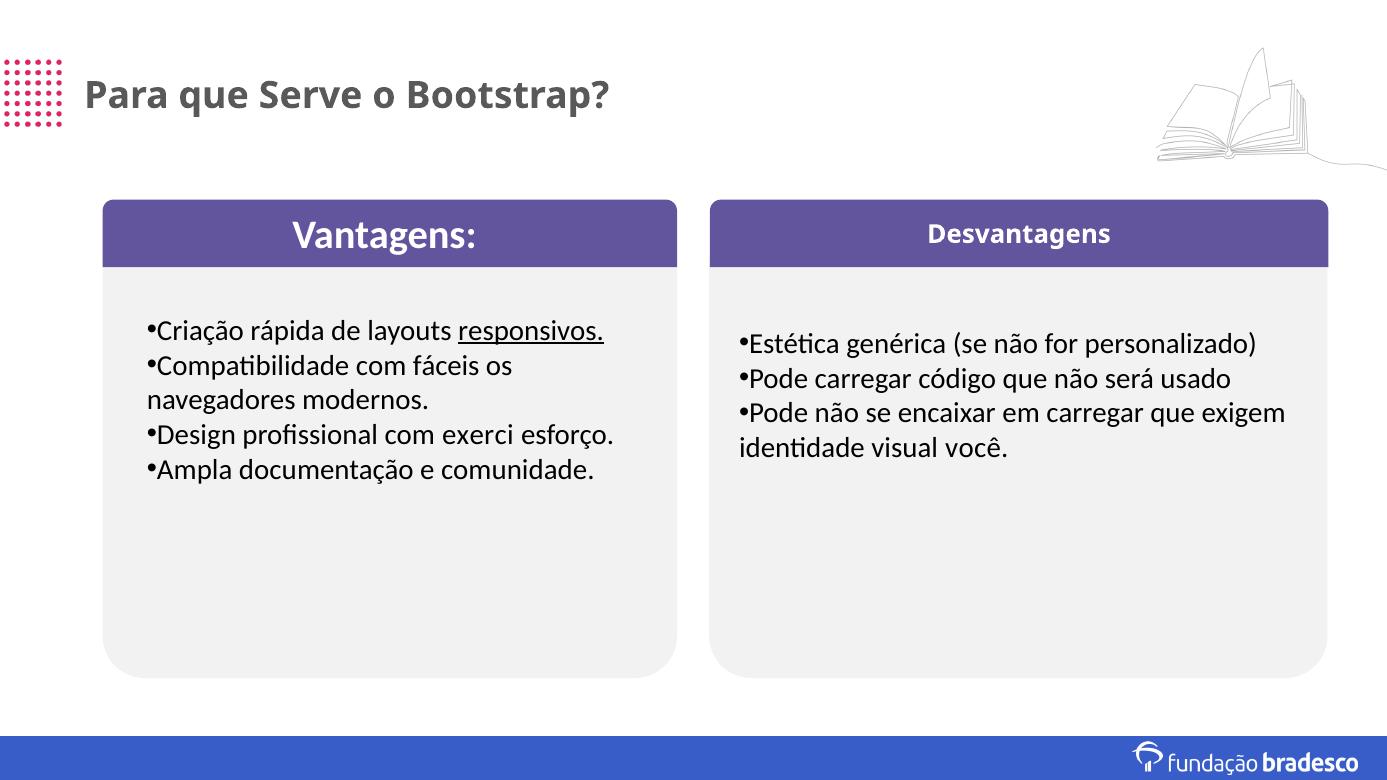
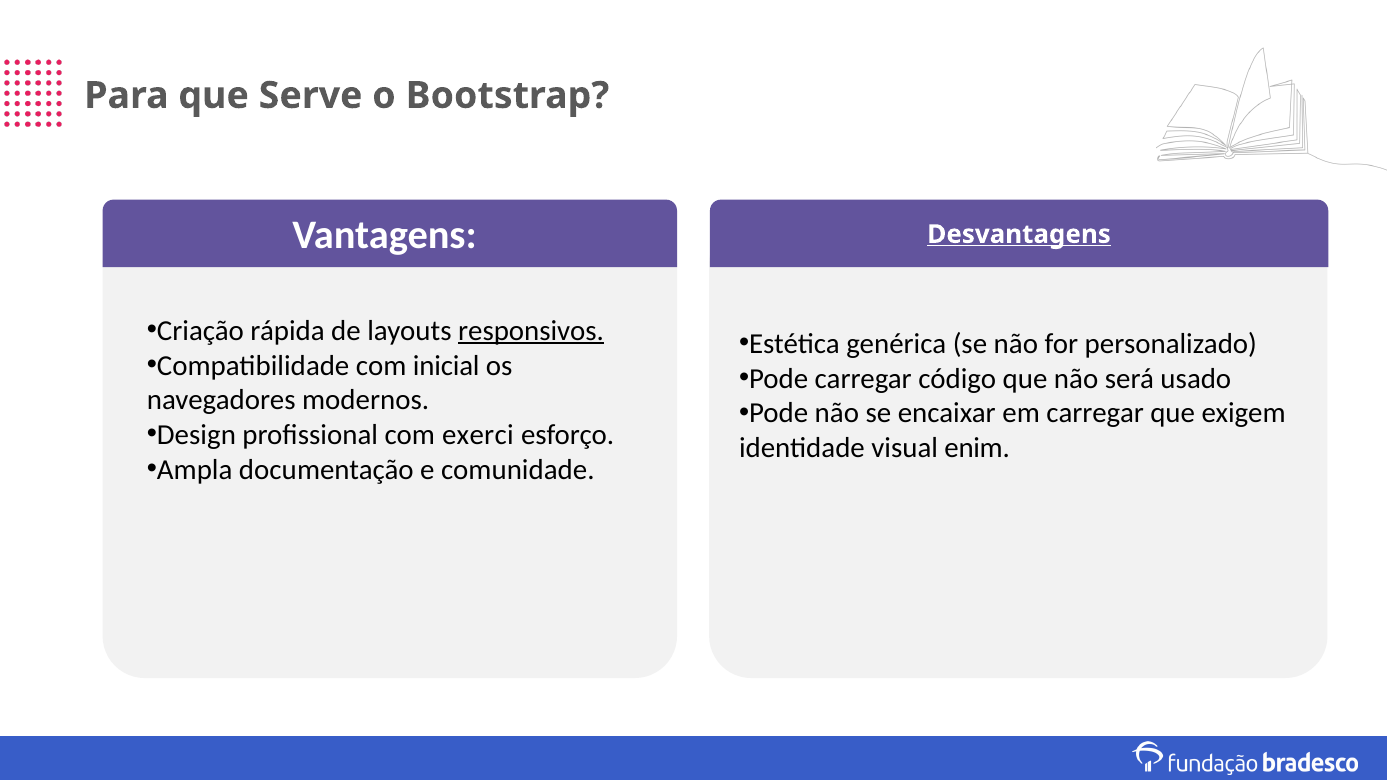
Desvantagens underline: none -> present (1019, 234)
fáceis: fáceis -> inicial (446, 366)
você: você -> enim (977, 448)
